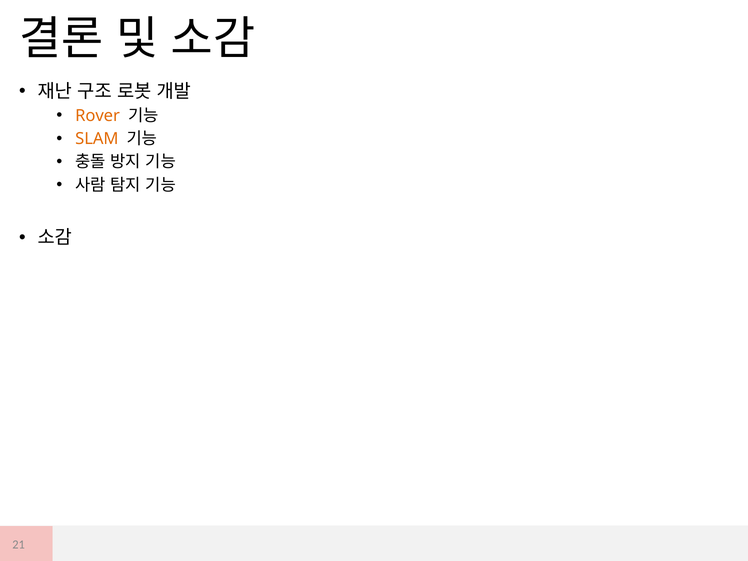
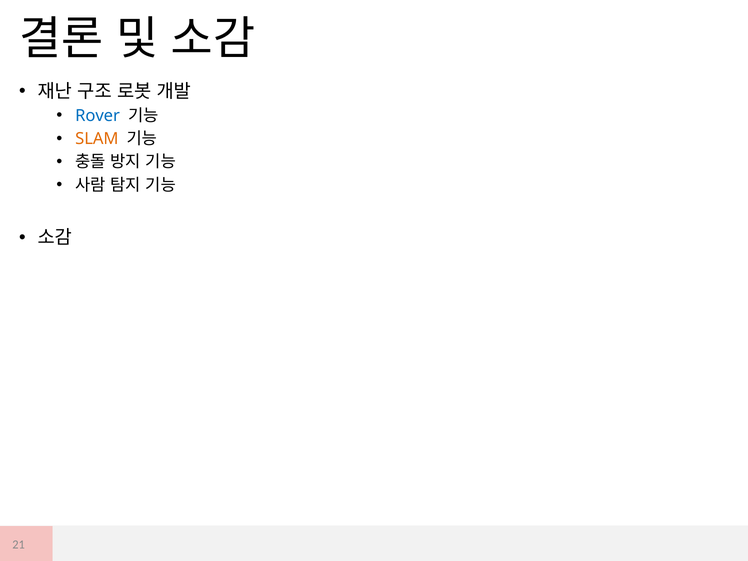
Rover colour: orange -> blue (98, 116)
